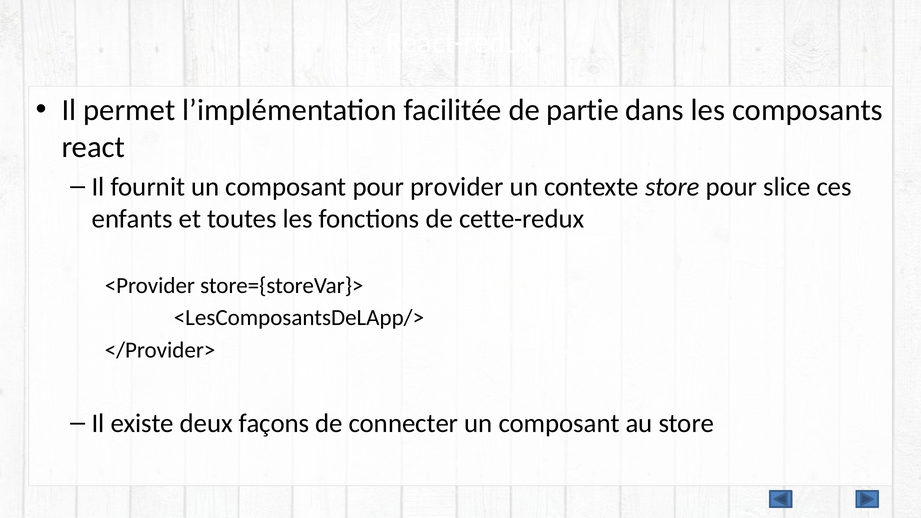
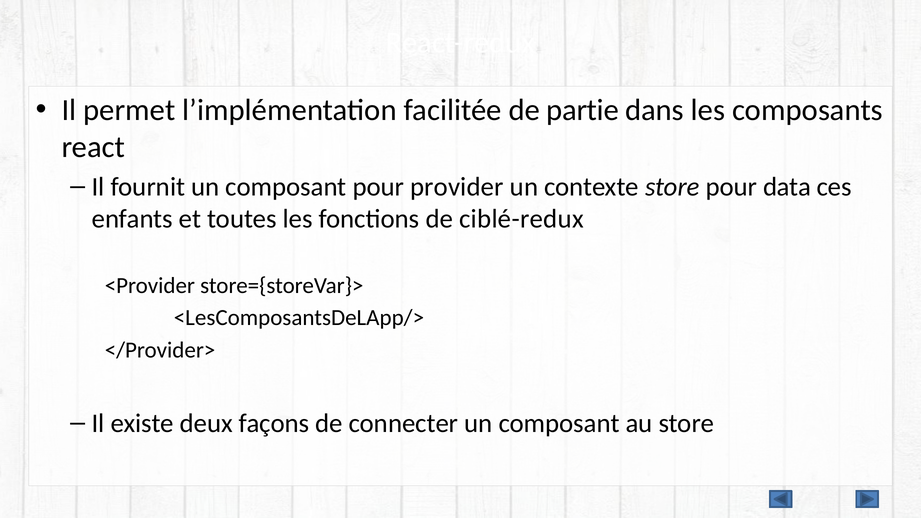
slice: slice -> data (787, 187)
cette-redux: cette-redux -> ciblé-redux (521, 219)
